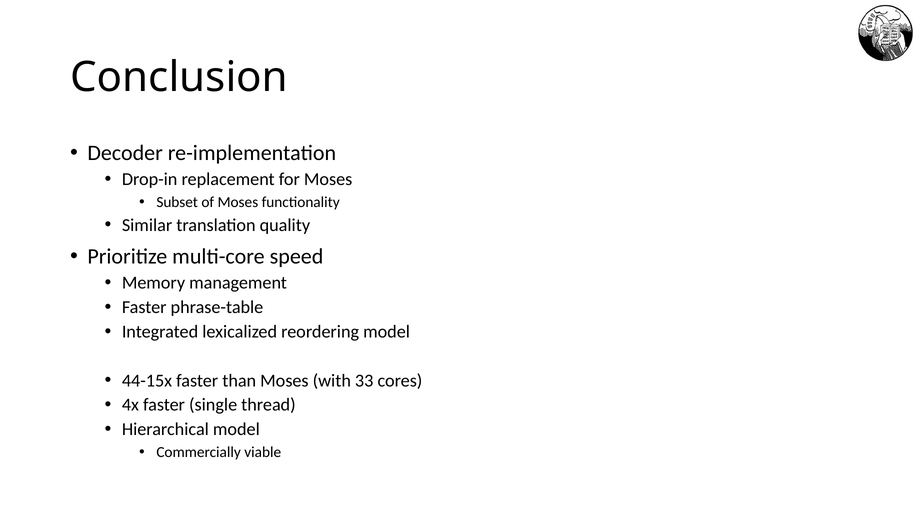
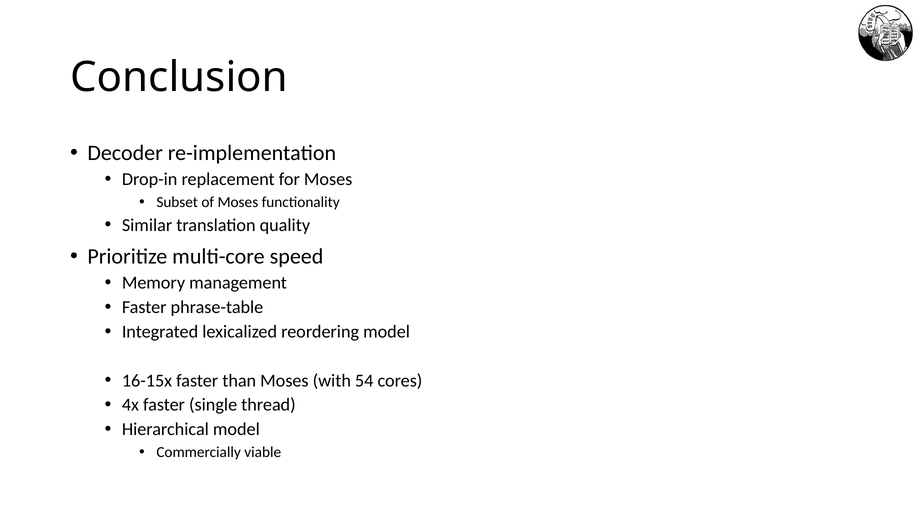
44-15x: 44-15x -> 16-15x (147, 381)
33: 33 -> 54 (364, 381)
